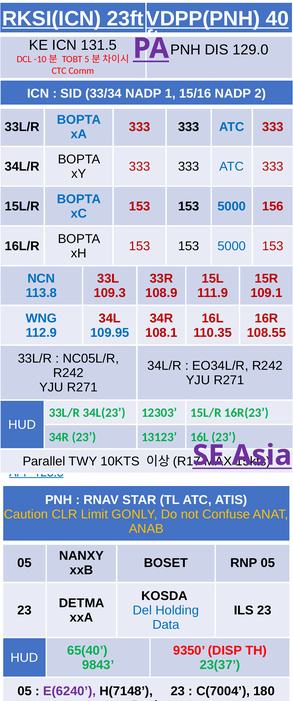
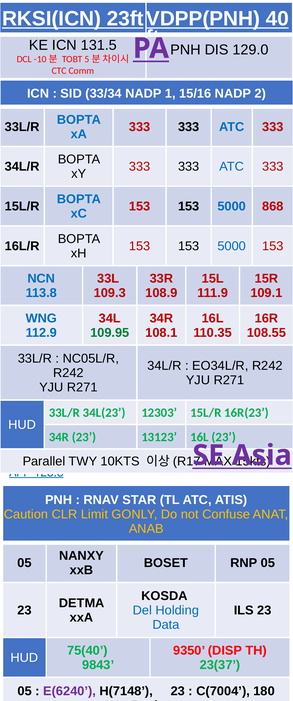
156: 156 -> 868 (273, 206)
109.95 colour: blue -> green (110, 333)
65(40: 65(40 -> 75(40 (87, 650)
